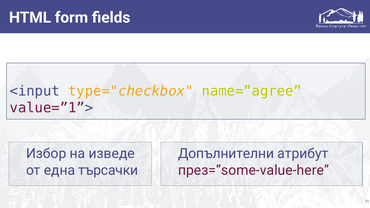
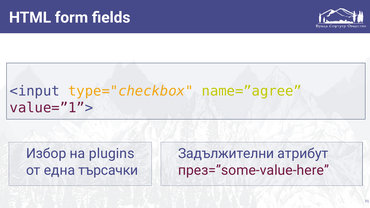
изведе: изведе -> plugins (112, 154)
Допълнителни: Допълнителни -> Задължителни (226, 154)
